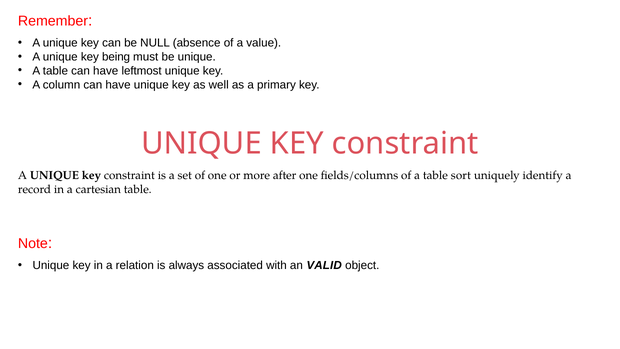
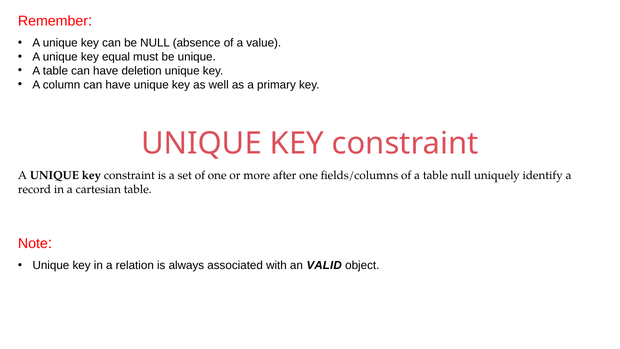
being: being -> equal (116, 57)
leftmost: leftmost -> deletion (142, 71)
table sort: sort -> null (461, 175)
